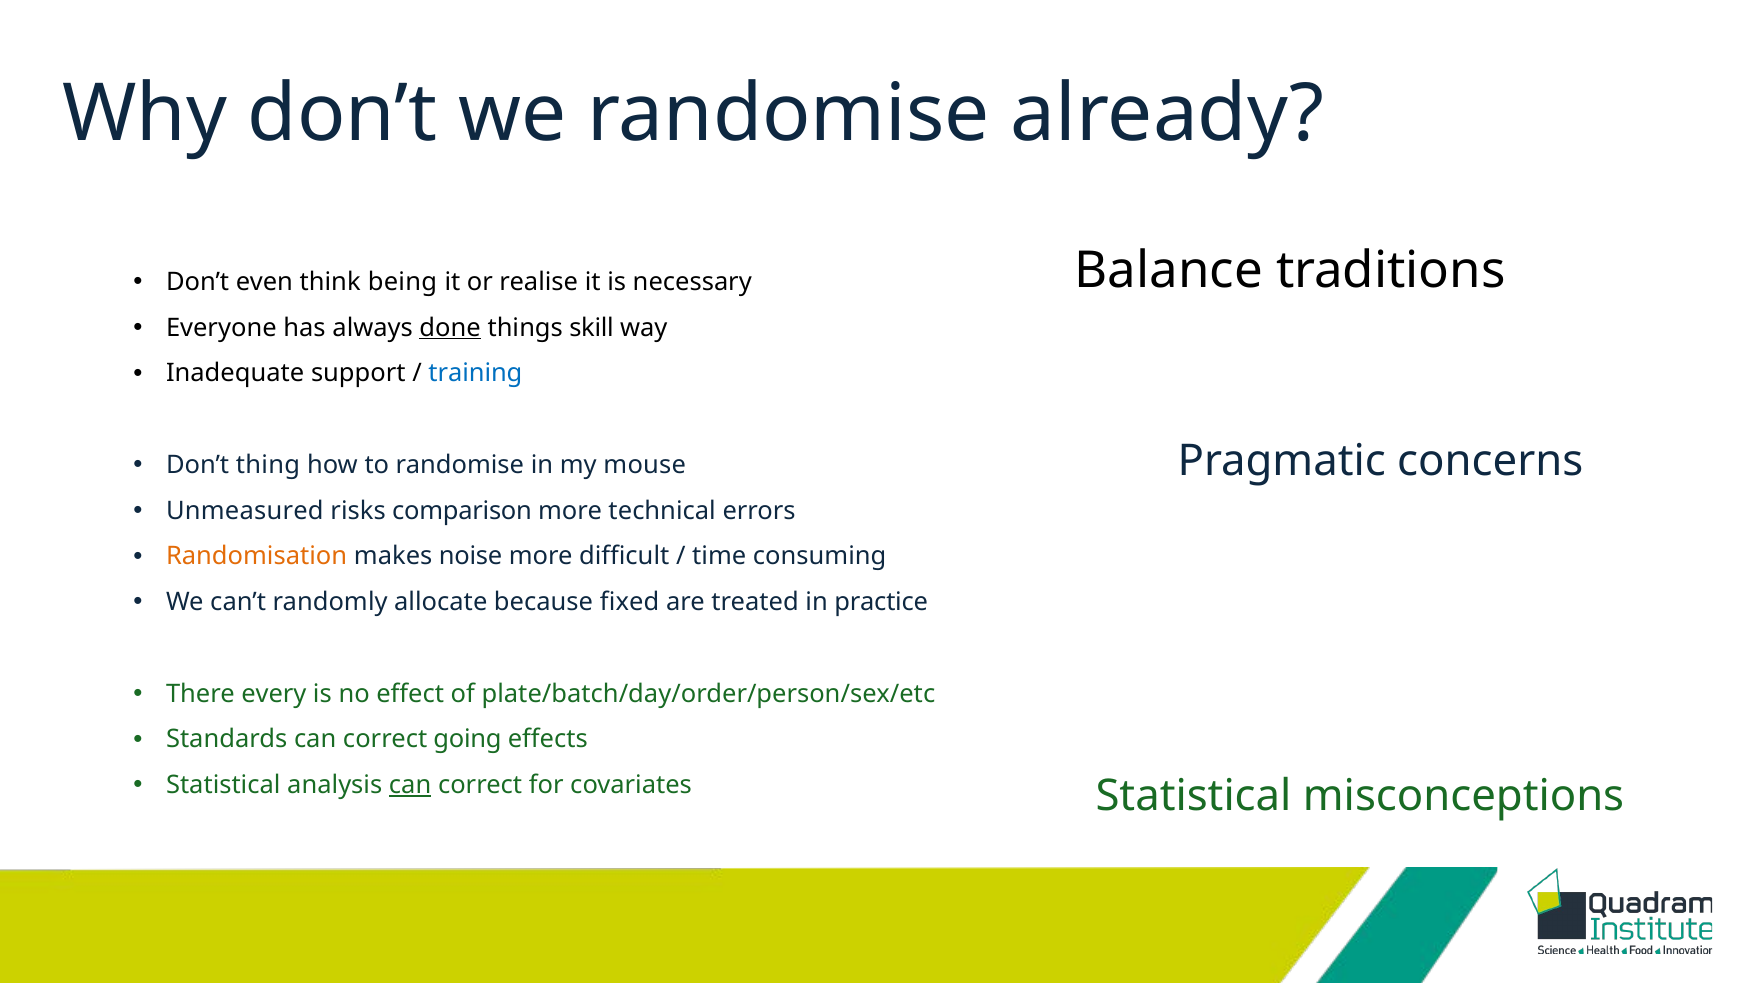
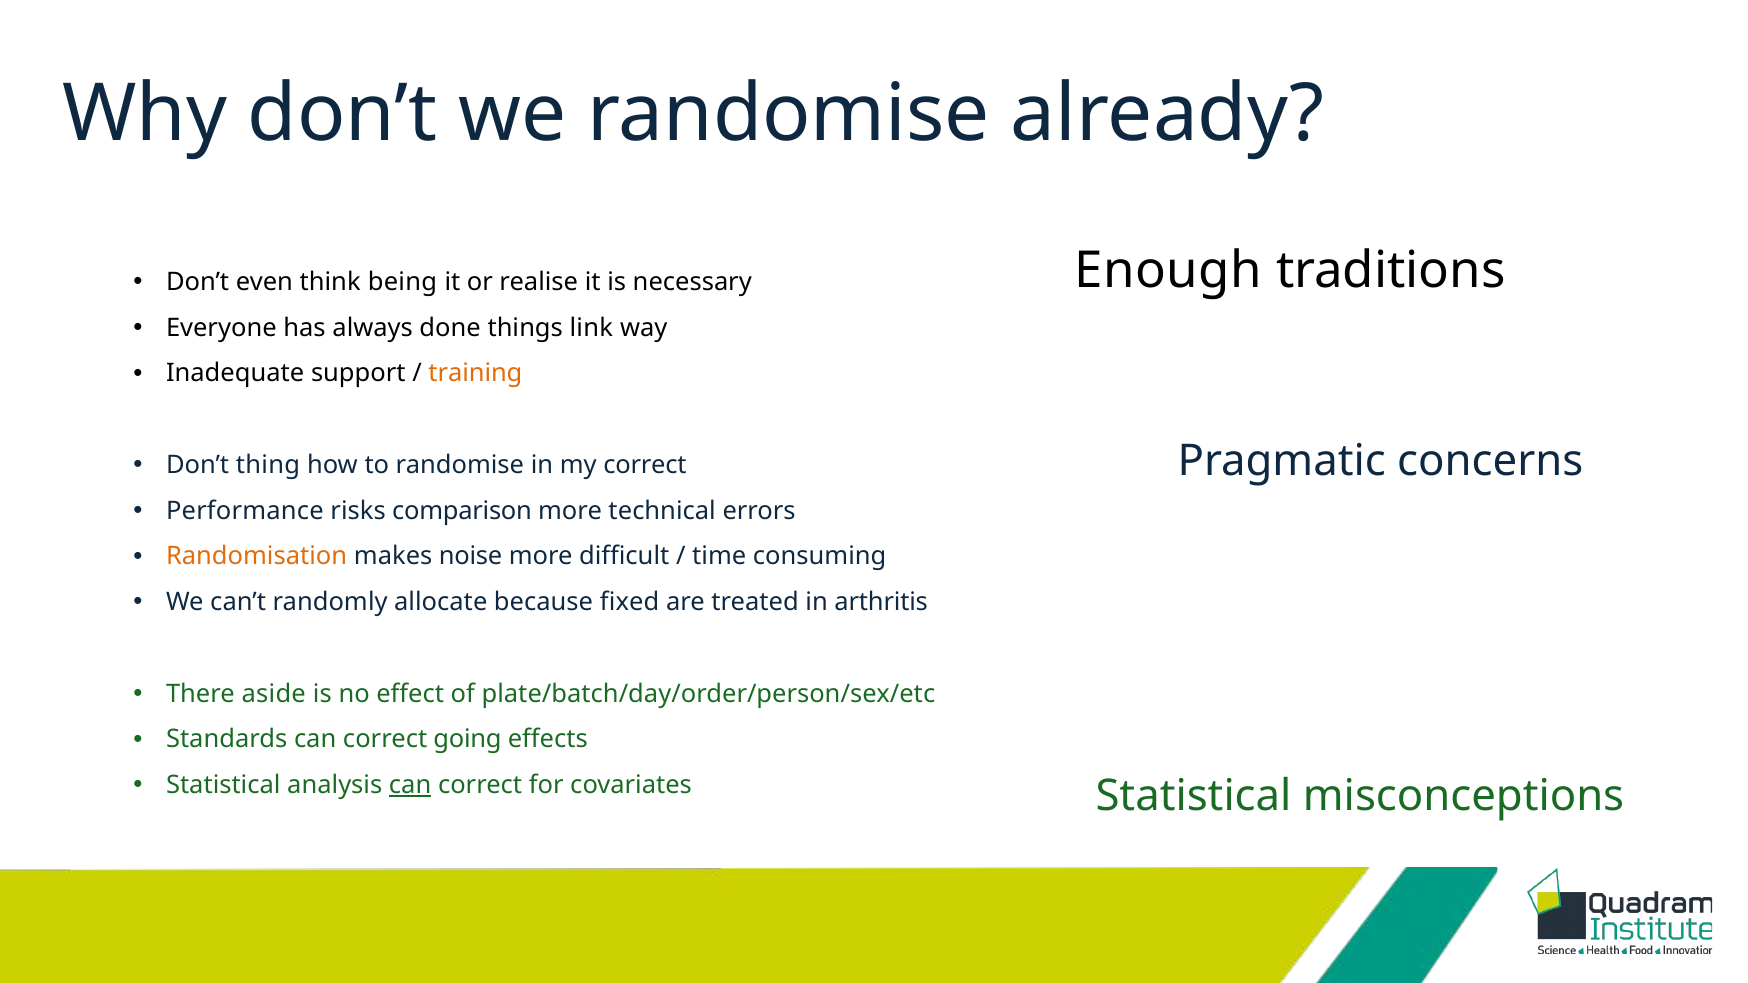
Balance: Balance -> Enough (1168, 271)
done underline: present -> none (450, 328)
skill: skill -> link (591, 328)
training colour: blue -> orange (475, 373)
my mouse: mouse -> correct (645, 465)
Unmeasured: Unmeasured -> Performance (245, 511)
practice: practice -> arthritis (881, 602)
every: every -> aside (274, 694)
